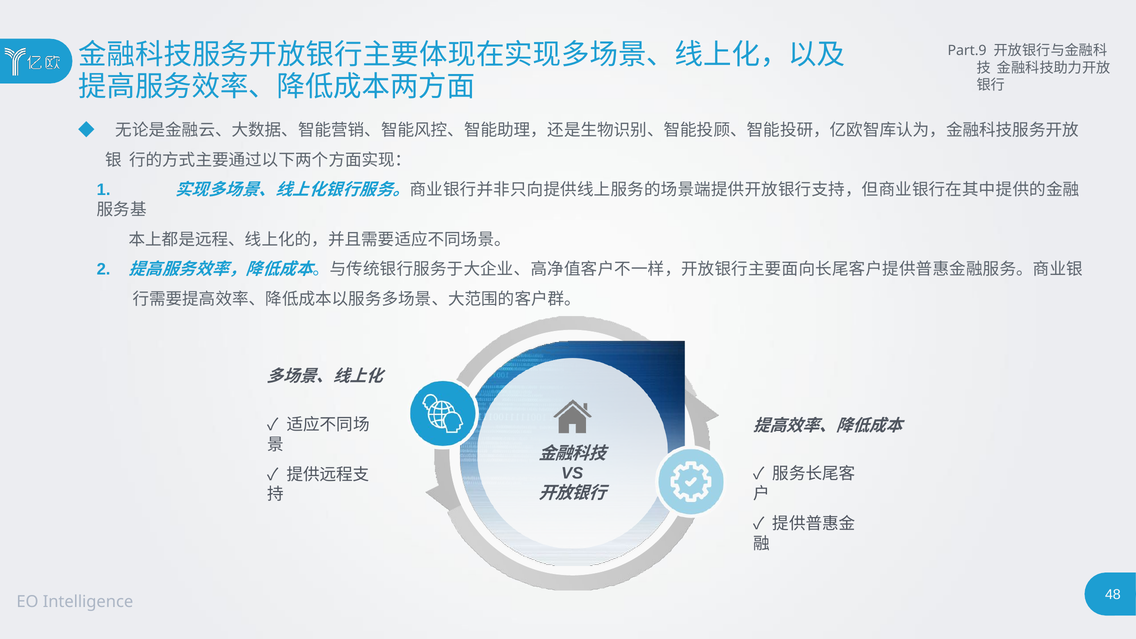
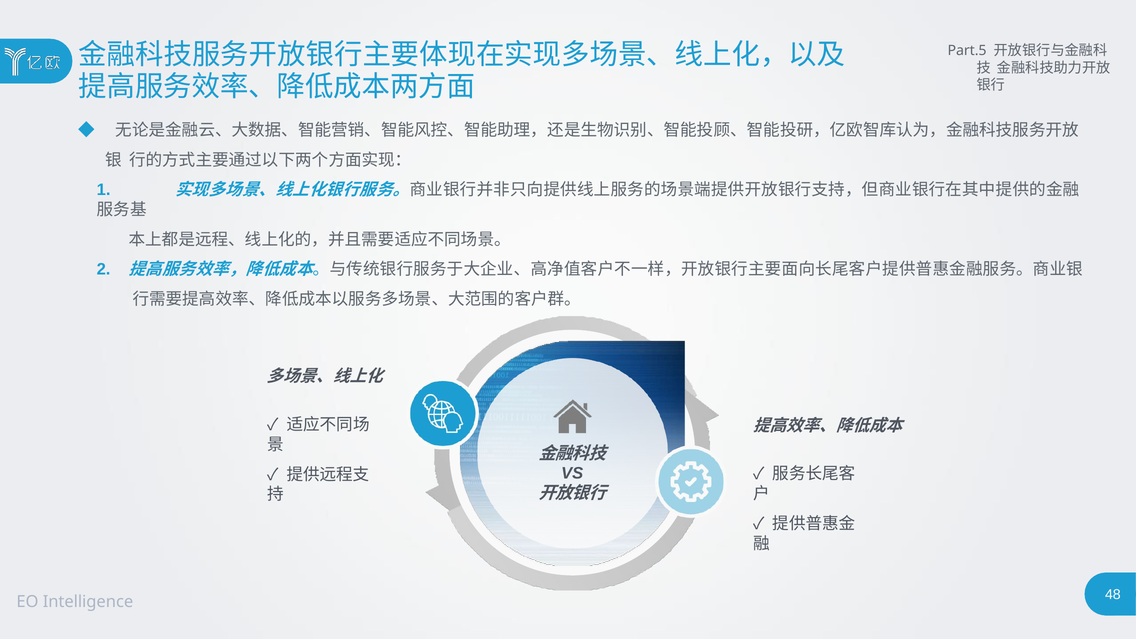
Part.9: Part.9 -> Part.5 (967, 51)
